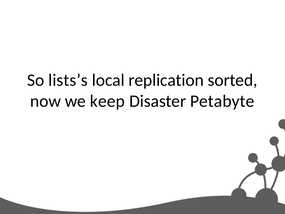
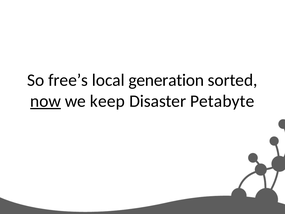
lists’s: lists’s -> free’s (68, 80)
replication: replication -> generation (166, 80)
now underline: none -> present (46, 101)
